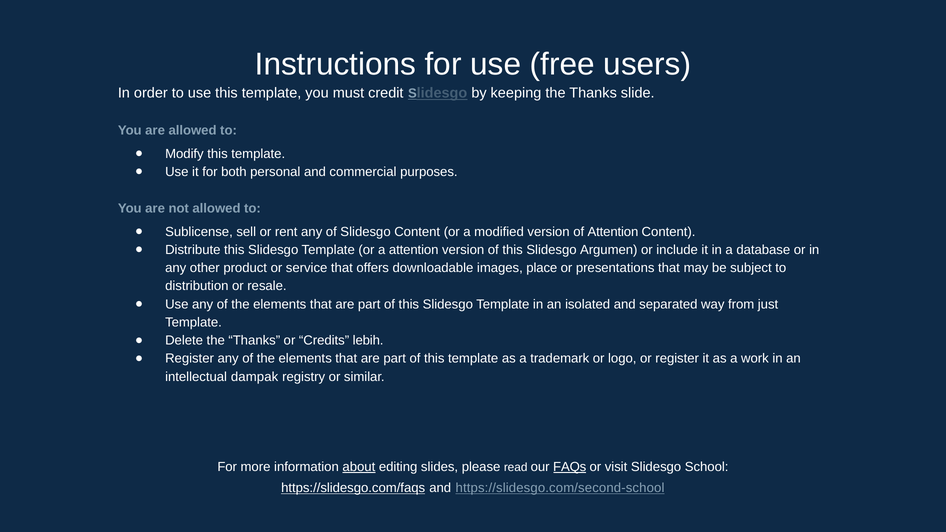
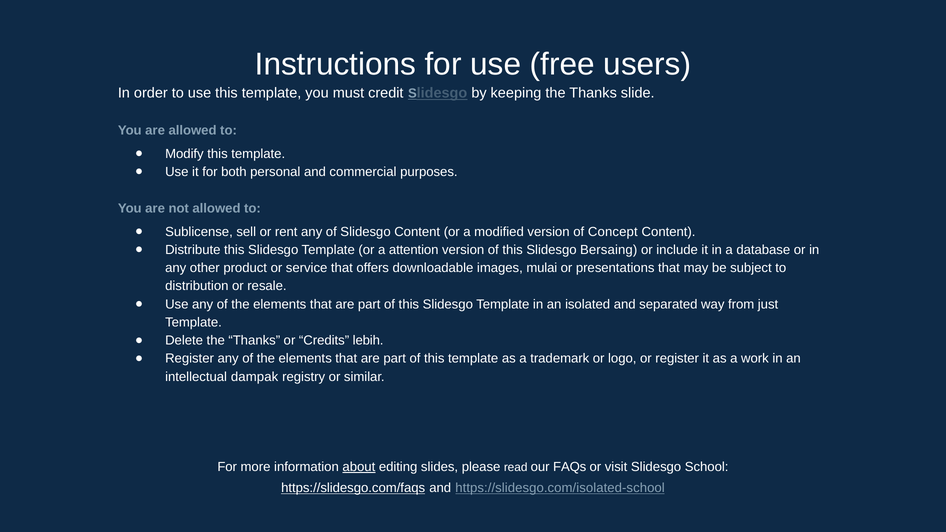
of Attention: Attention -> Concept (613, 232)
Argumen: Argumen -> Bersaing (609, 250)
place: place -> mulai (542, 268)
FAQs underline: present -> none (570, 467)
https://slidesgo.com/second-school: https://slidesgo.com/second-school -> https://slidesgo.com/isolated-school (560, 488)
